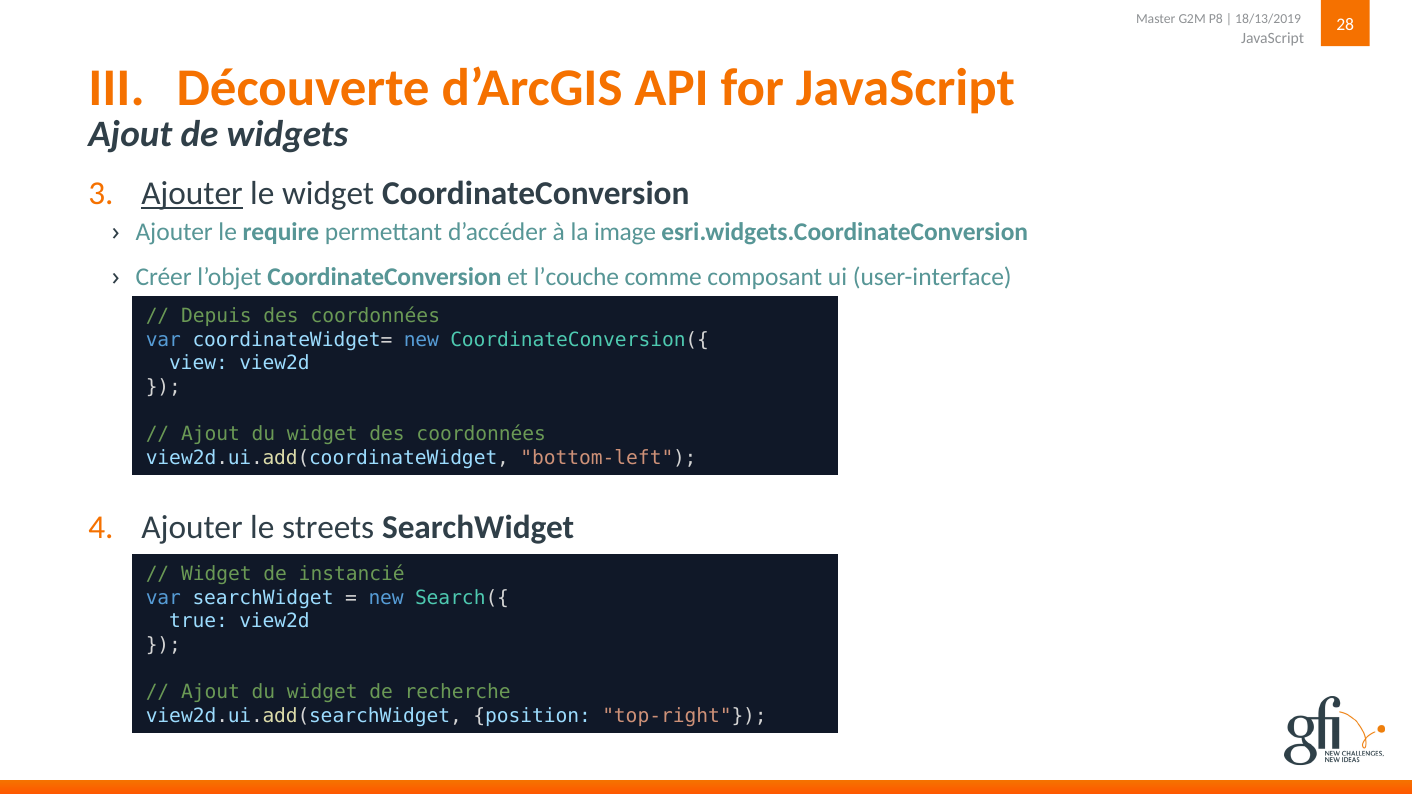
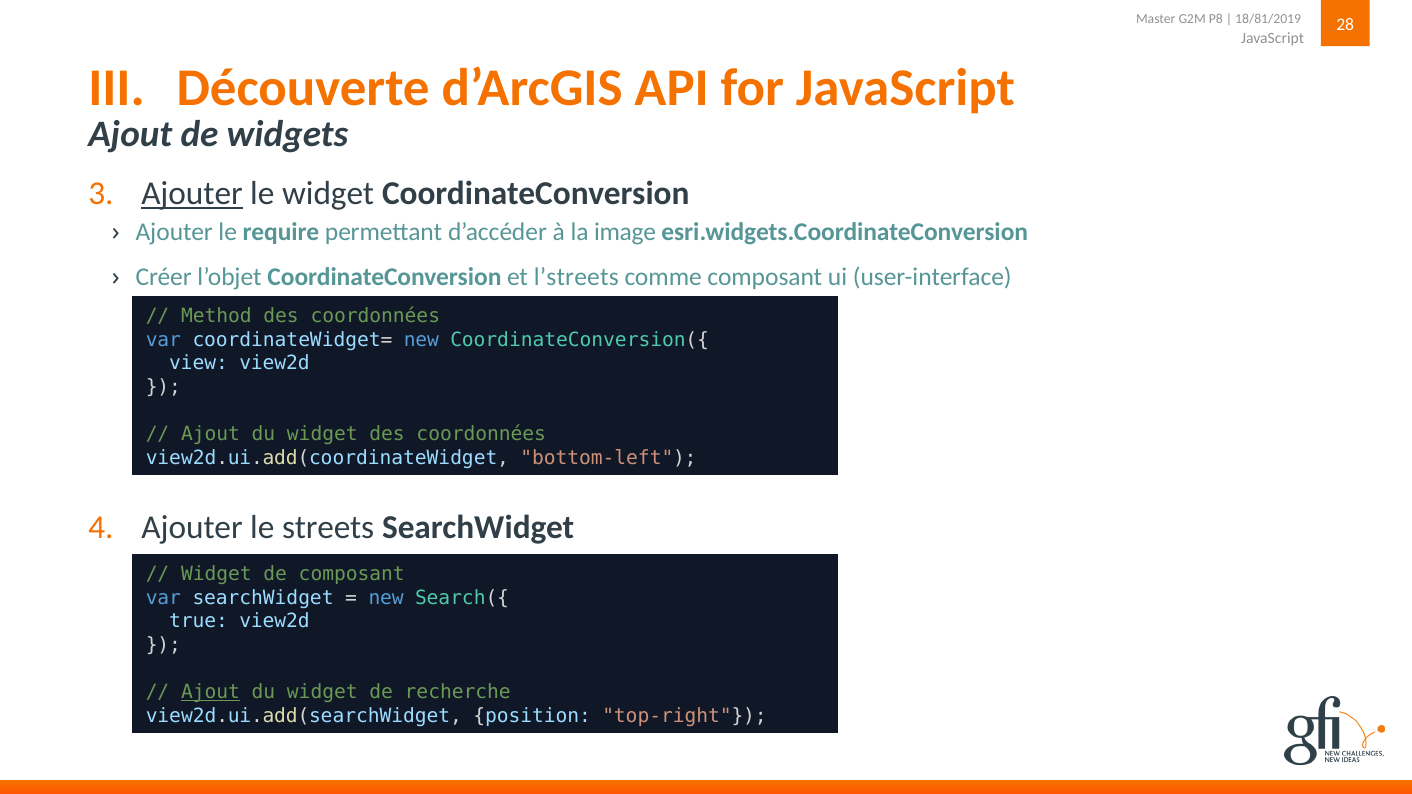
18/13/2019: 18/13/2019 -> 18/81/2019 (1268, 19)
l’couche: l’couche -> l’streets (576, 277)
Depuis: Depuis -> Method (216, 316)
de instancié: instancié -> composant (352, 575)
Ajout underline: none -> present (210, 692)
